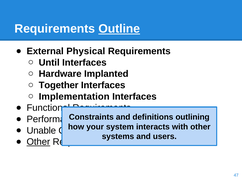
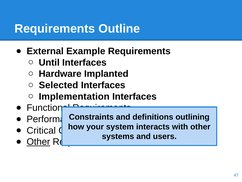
Outline underline: present -> none (119, 29)
Physical: Physical -> Example (86, 51)
Together: Together -> Selected (59, 85)
Unable: Unable -> Critical (41, 130)
